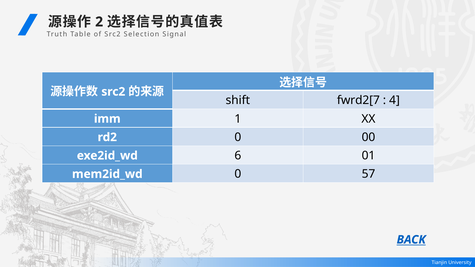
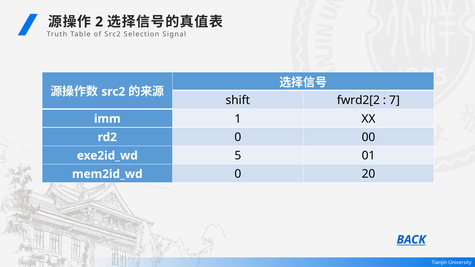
fwrd2[7: fwrd2[7 -> fwrd2[2 (358, 100)
4: 4 -> 7 (394, 100)
6: 6 -> 5 (238, 156)
57: 57 -> 20 (368, 174)
